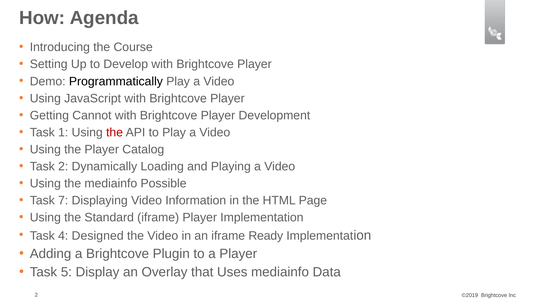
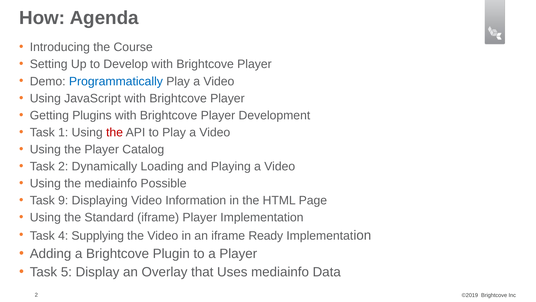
Programmatically colour: black -> blue (116, 81)
Cannot: Cannot -> Plugins (92, 115)
7: 7 -> 9 (63, 200)
Designed: Designed -> Supplying (98, 235)
